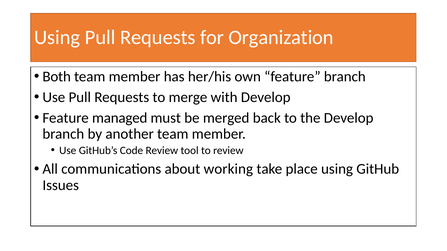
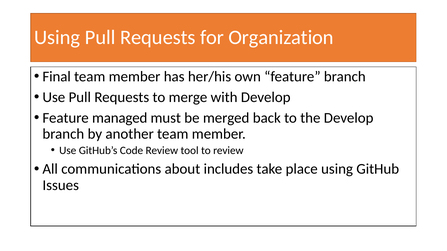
Both: Both -> Final (57, 77)
working: working -> includes (228, 169)
